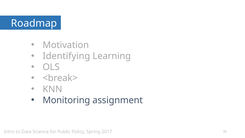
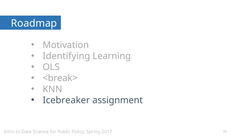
Monitoring: Monitoring -> Icebreaker (66, 100)
